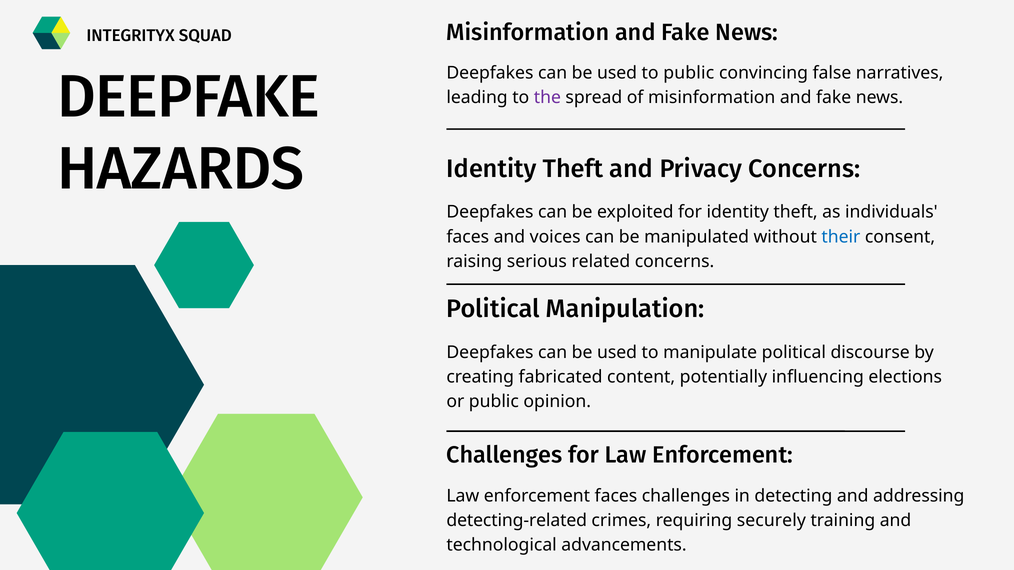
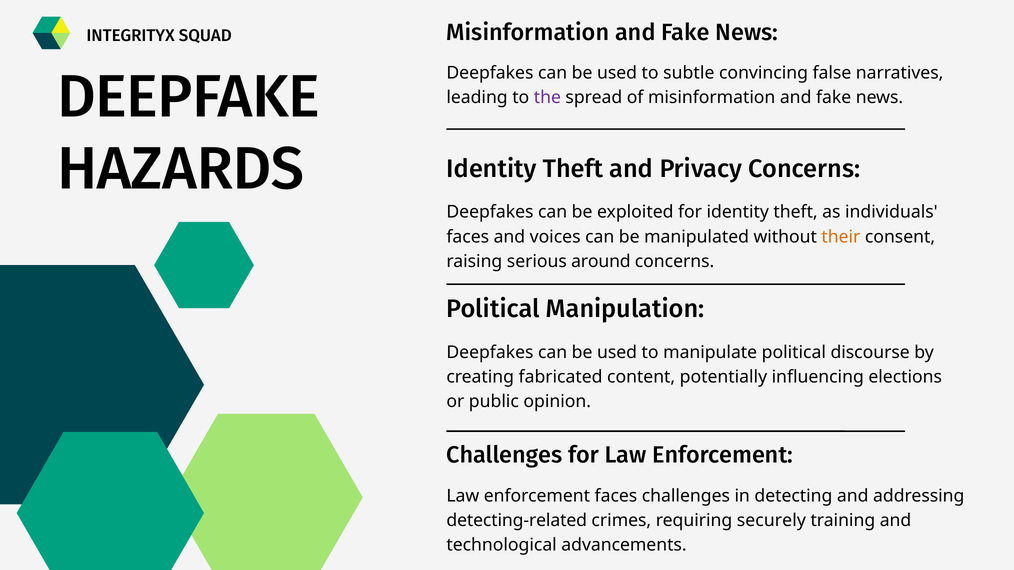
to public: public -> subtle (689, 73)
their colour: blue -> orange (841, 237)
related: related -> around (601, 262)
